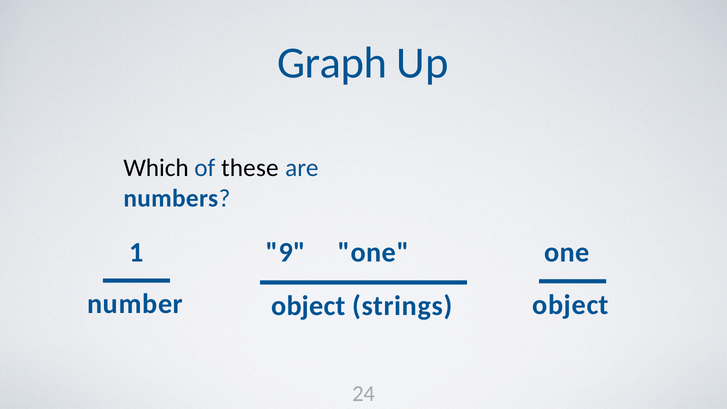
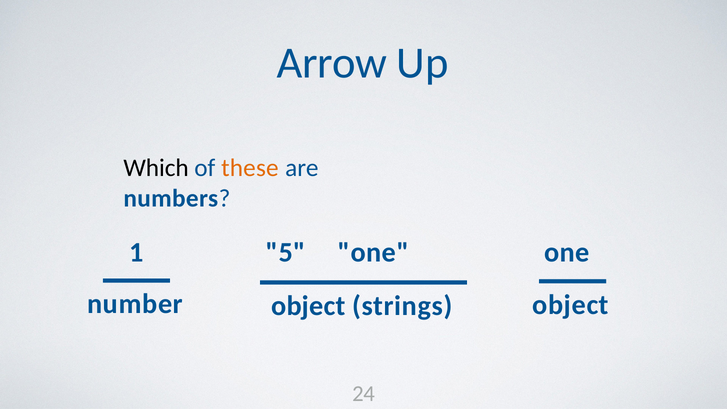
Graph: Graph -> Arrow (332, 63)
these colour: black -> orange (250, 168)
9: 9 -> 5 (286, 252)
